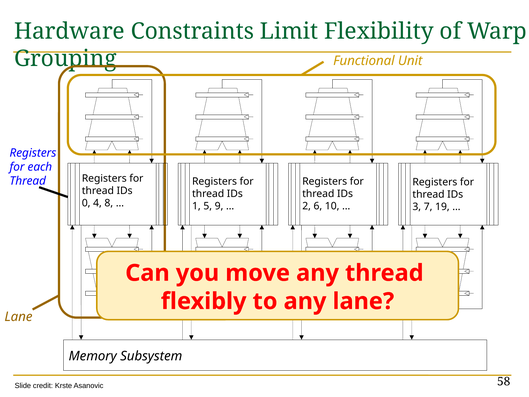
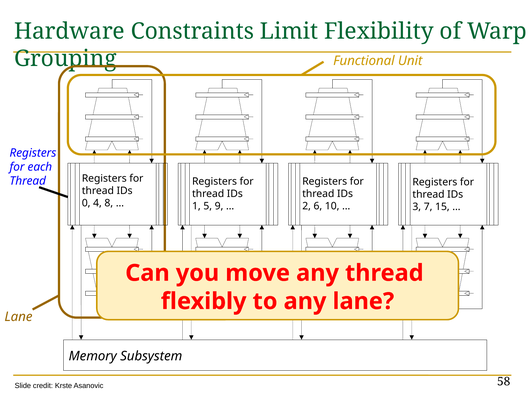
19: 19 -> 15 (442, 207)
